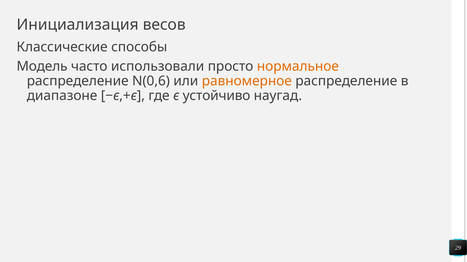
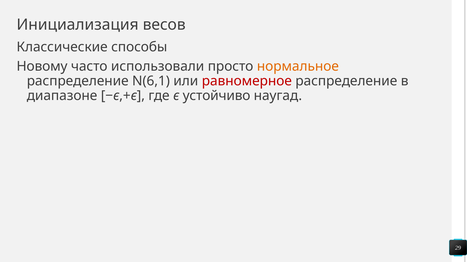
Модель: Модель -> Новому (42, 67)
N(0,6: N(0,6 -> N(6,1 (151, 81)
равномерное colour: orange -> red (247, 81)
